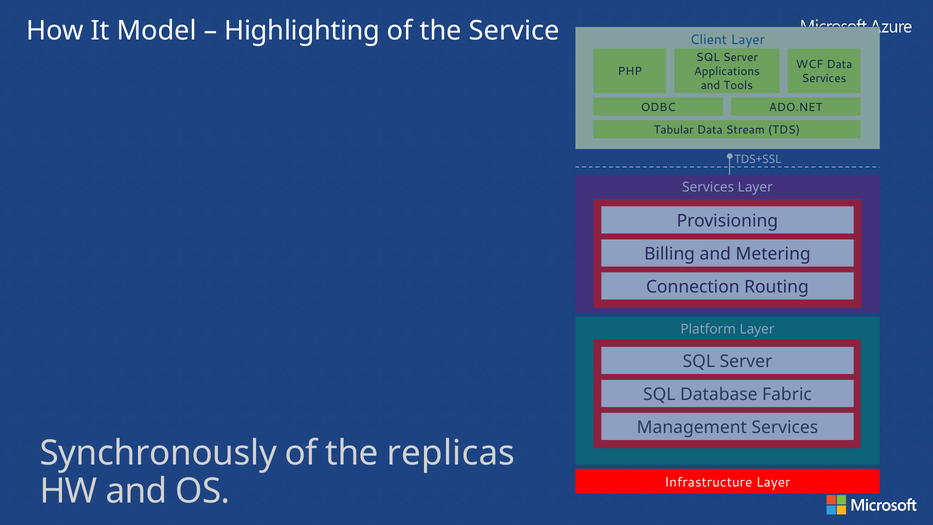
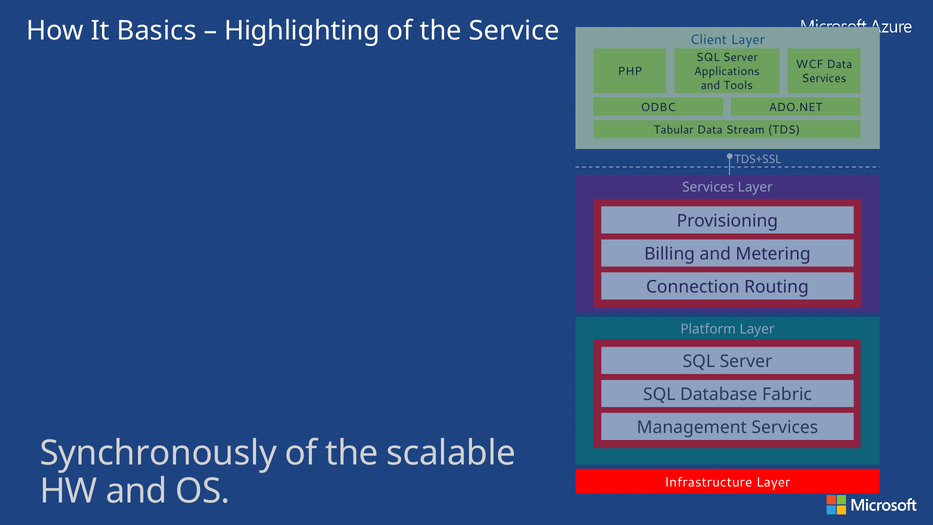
Model: Model -> Basics (157, 31)
replicas: replicas -> scalable (451, 453)
